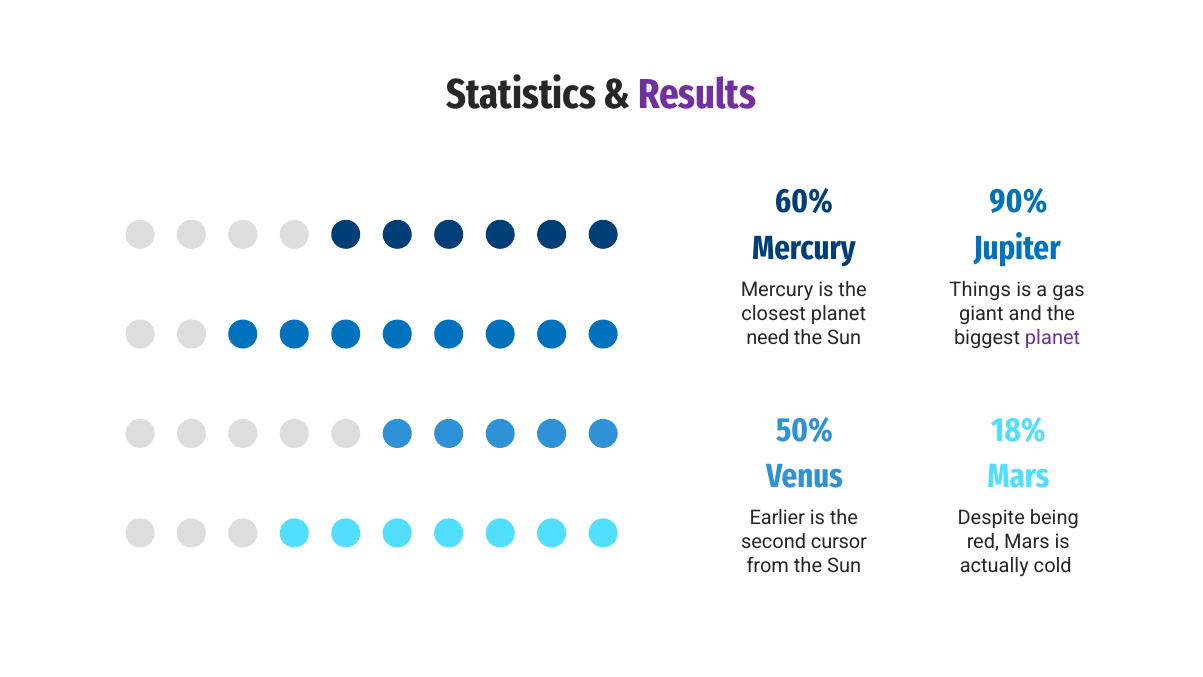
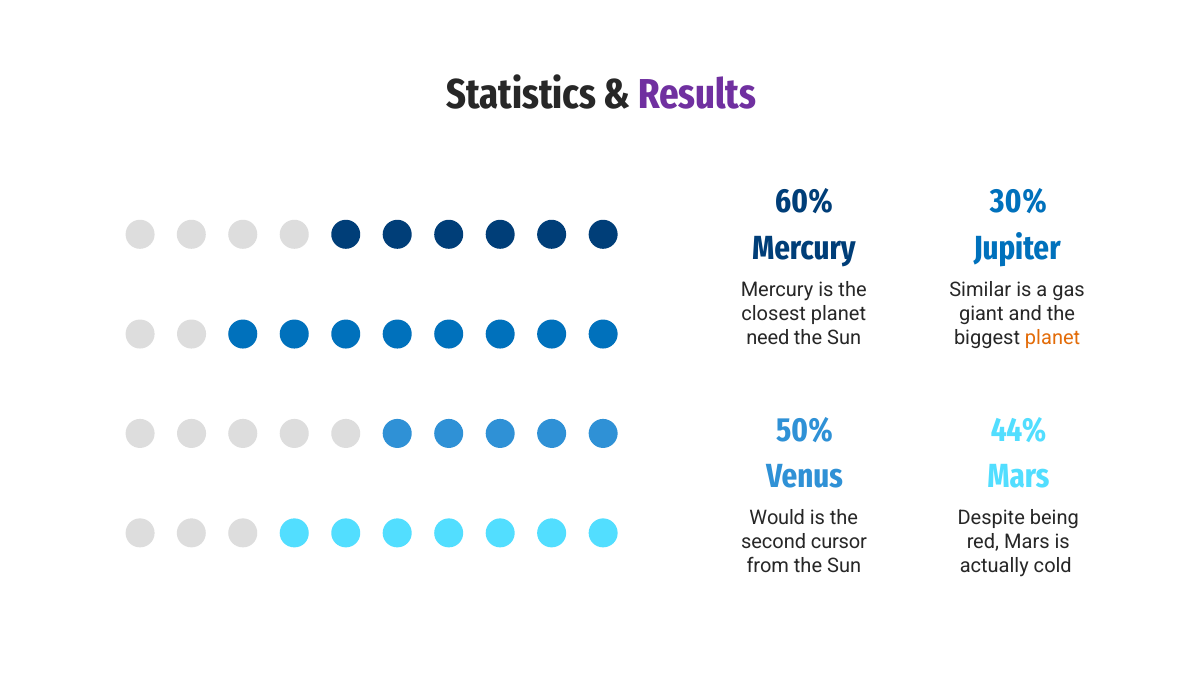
90%: 90% -> 30% (1018, 202)
Things: Things -> Similar (980, 289)
planet colour: purple -> orange (1053, 337)
18%: 18% -> 44% (1019, 430)
Earlier: Earlier -> Would (777, 517)
